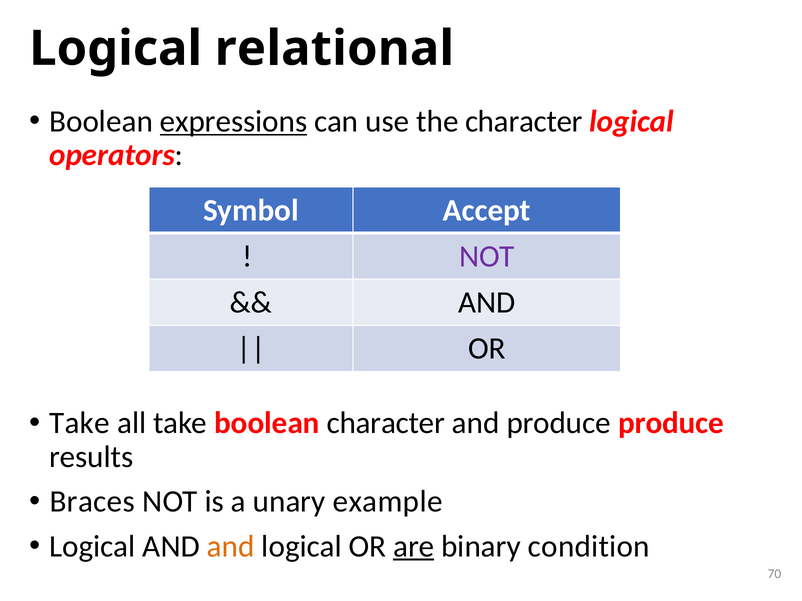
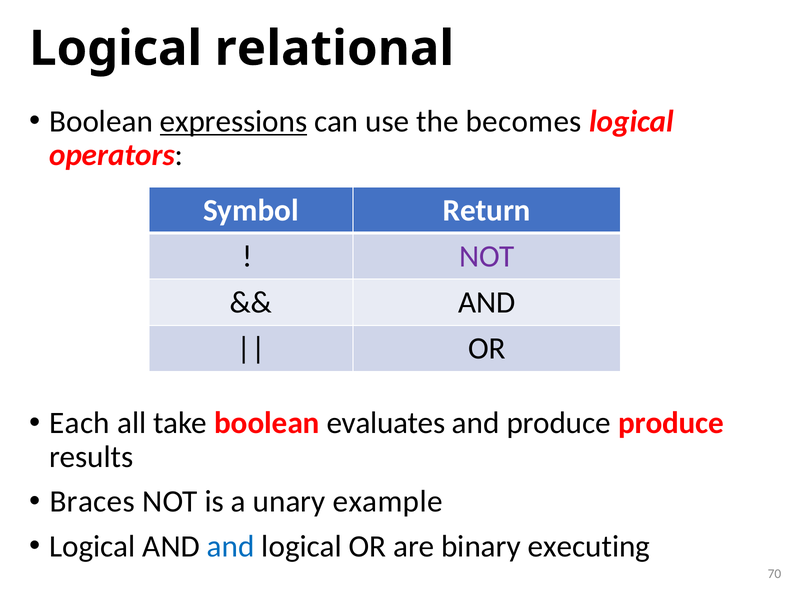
the character: character -> becomes (524, 121)
Accept: Accept -> Return (487, 211)
Take: Take -> Each (80, 424)
boolean character: character -> evaluates (386, 424)
and colour: orange -> blue (231, 547)
are underline: present -> none (414, 547)
condition: condition -> executing (589, 547)
